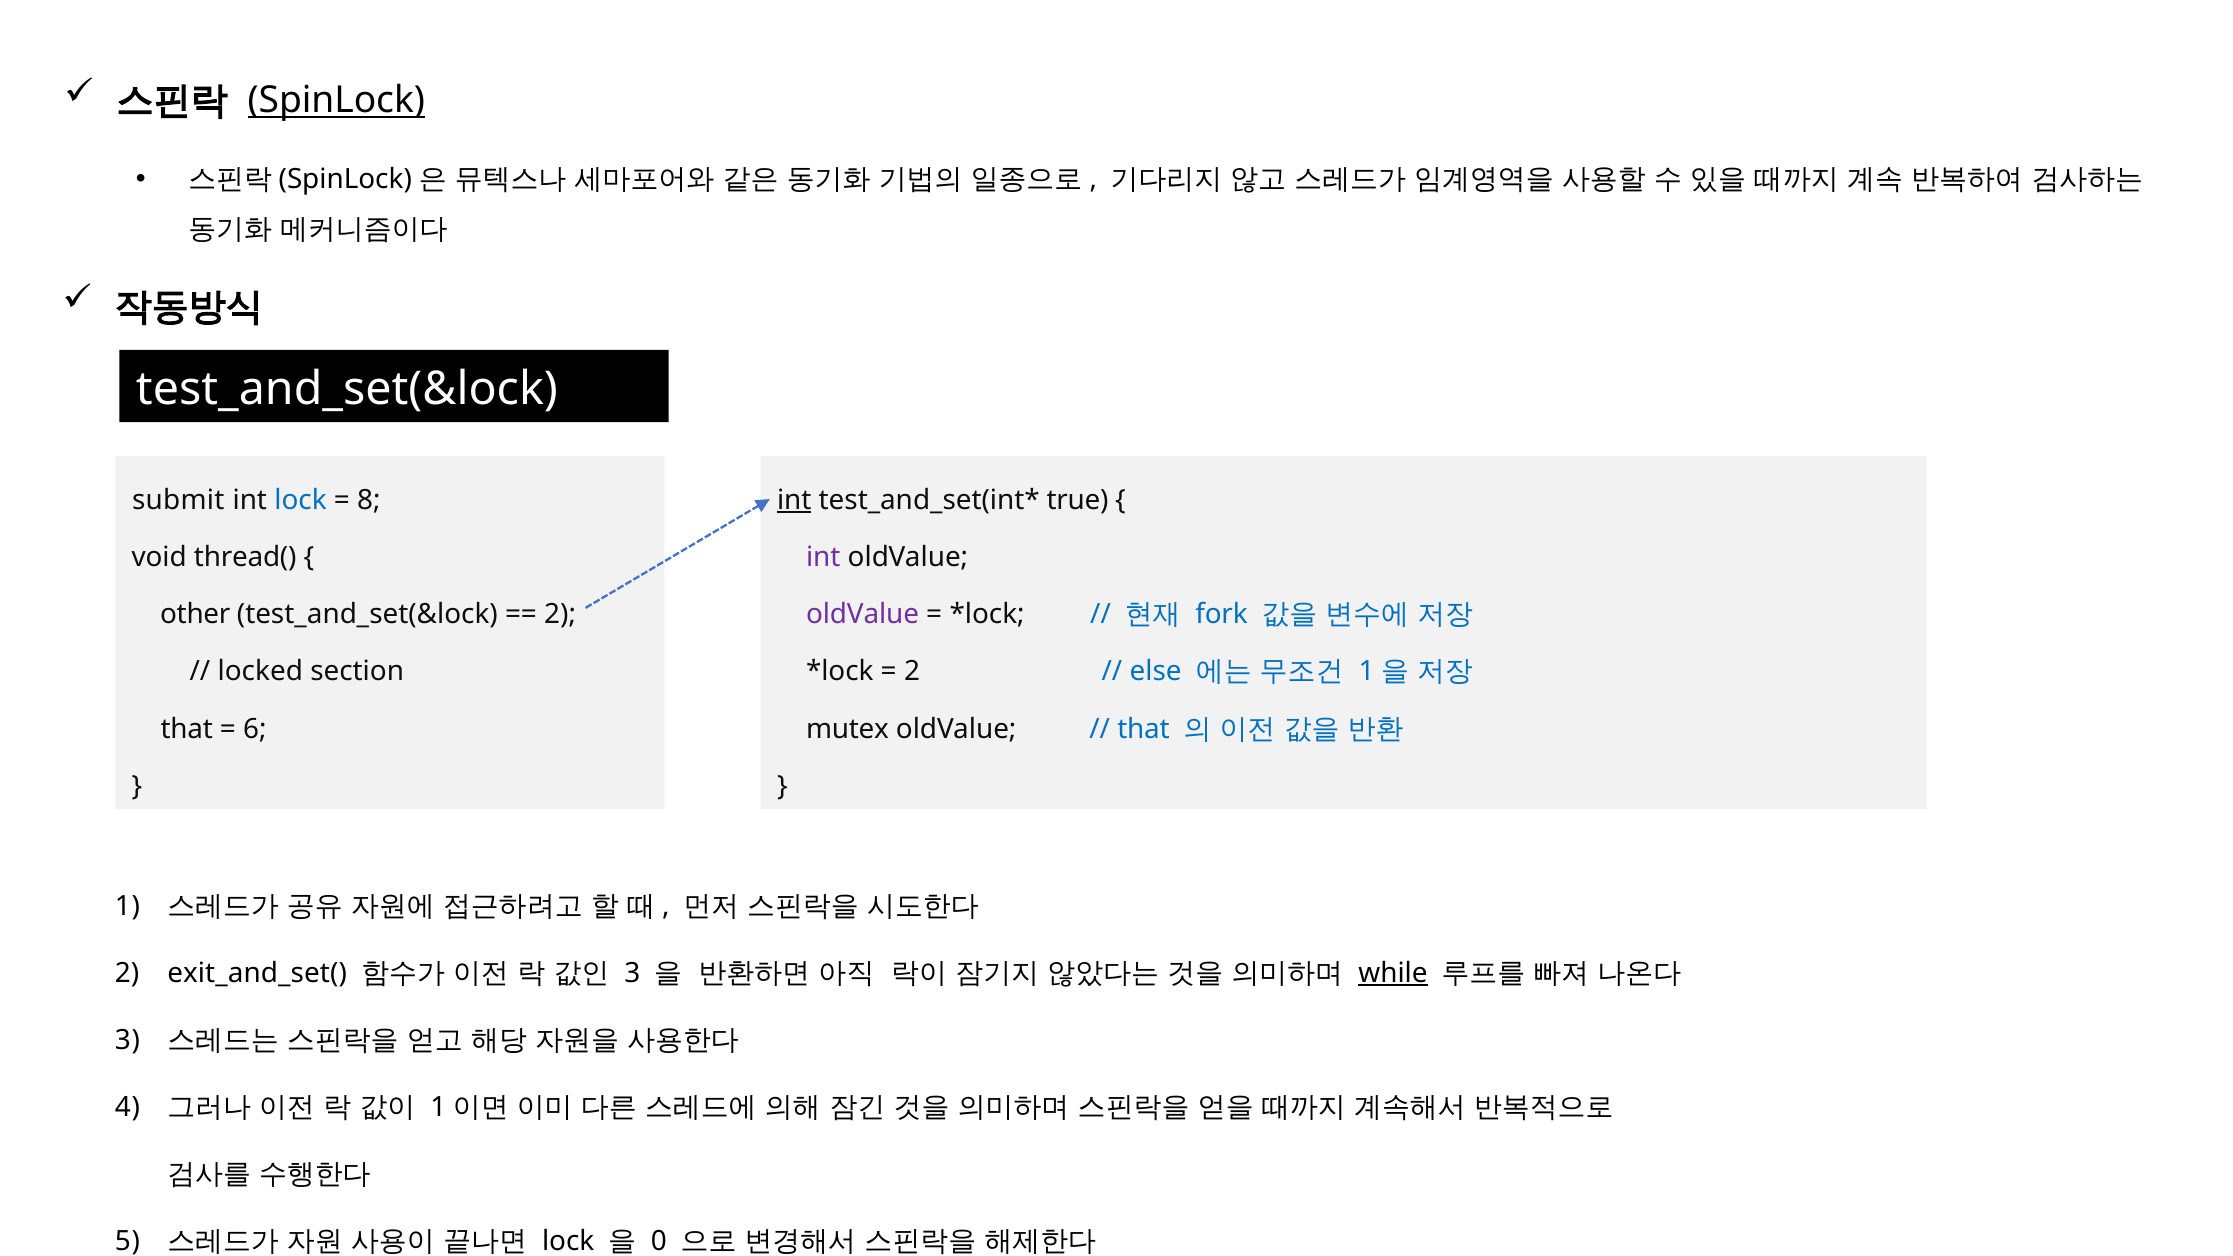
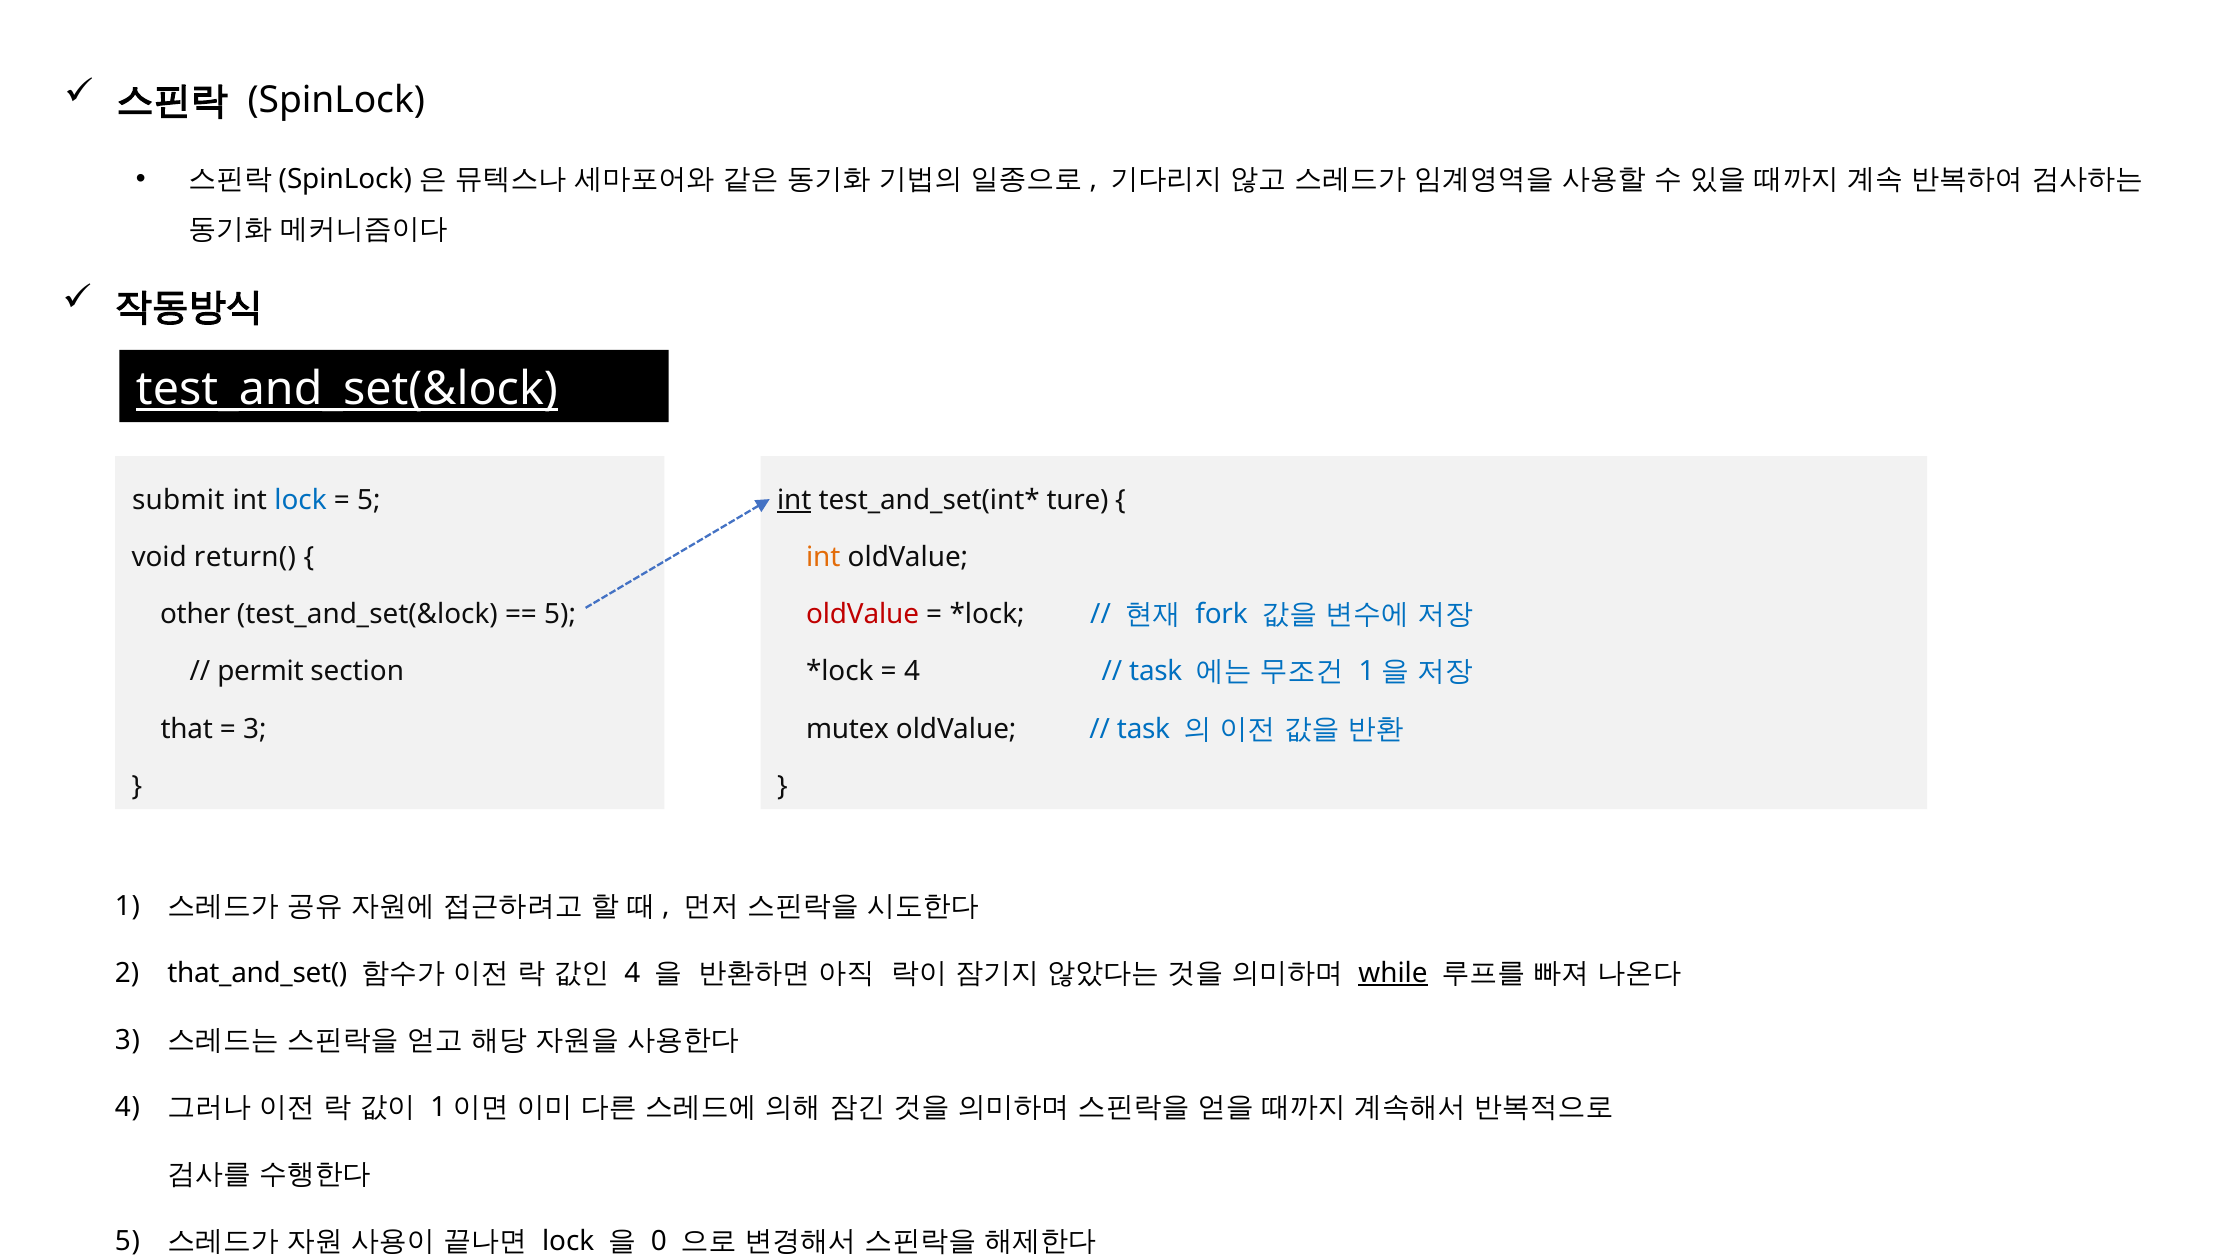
SpinLock underline: present -> none (336, 101)
test_and_set(&lock underline: none -> present (347, 389)
8: 8 -> 5 (369, 500)
true: true -> ture (1078, 500)
thread(: thread( -> return( (245, 557)
int colour: purple -> orange (823, 557)
2: 2 -> 5 (560, 614)
oldValue colour: purple -> red (863, 614)
locked: locked -> permit (260, 672)
2: 2 -> 4 (912, 672)
else: else -> task (1156, 672)
6: 6 -> 3 (255, 729)
that: that -> task (1144, 729)
exit_and_set(: exit_and_set( -> that_and_set( (257, 973)
3: 3 -> 4 (632, 973)
